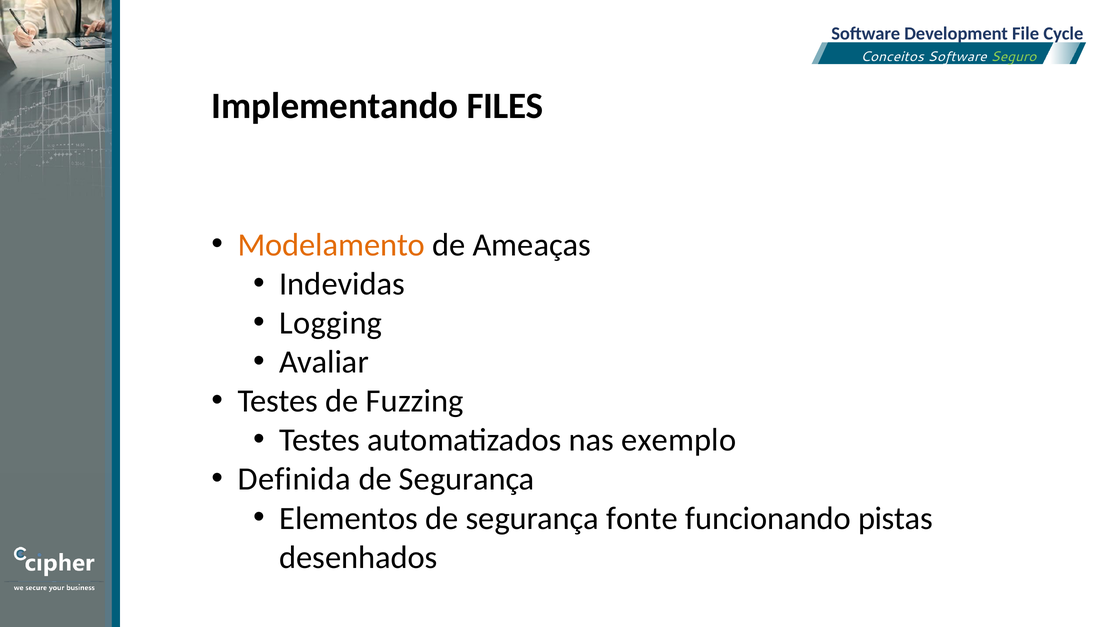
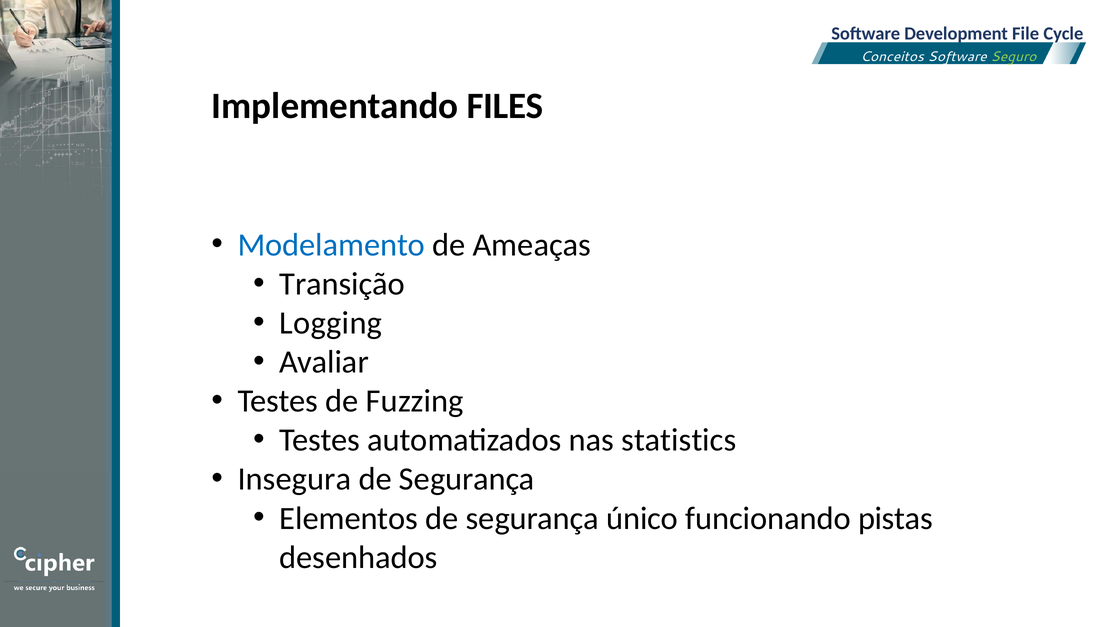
Modelamento colour: orange -> blue (331, 245)
Indevidas: Indevidas -> Transição (342, 284)
exemplo: exemplo -> statistics (679, 440)
Definida: Definida -> Insegura (294, 479)
fonte: fonte -> único (642, 518)
